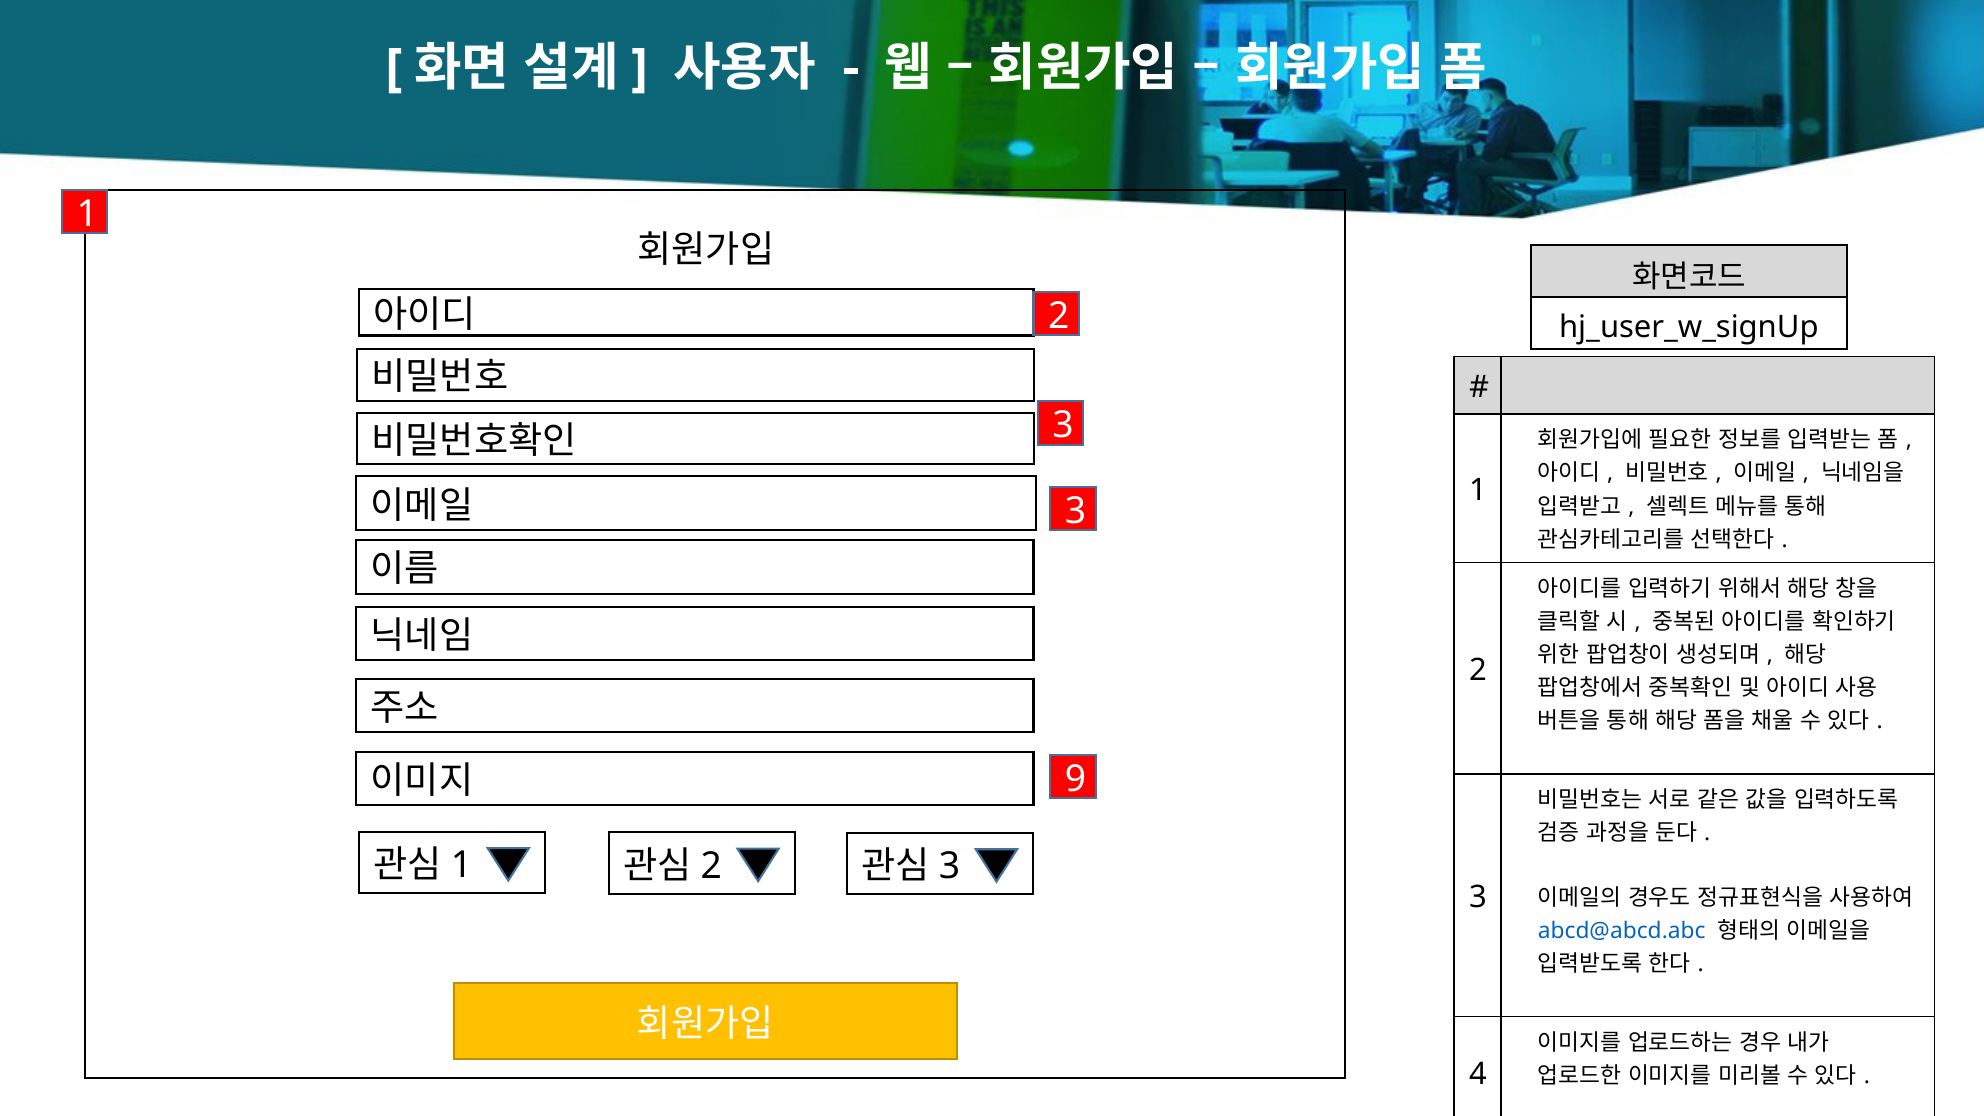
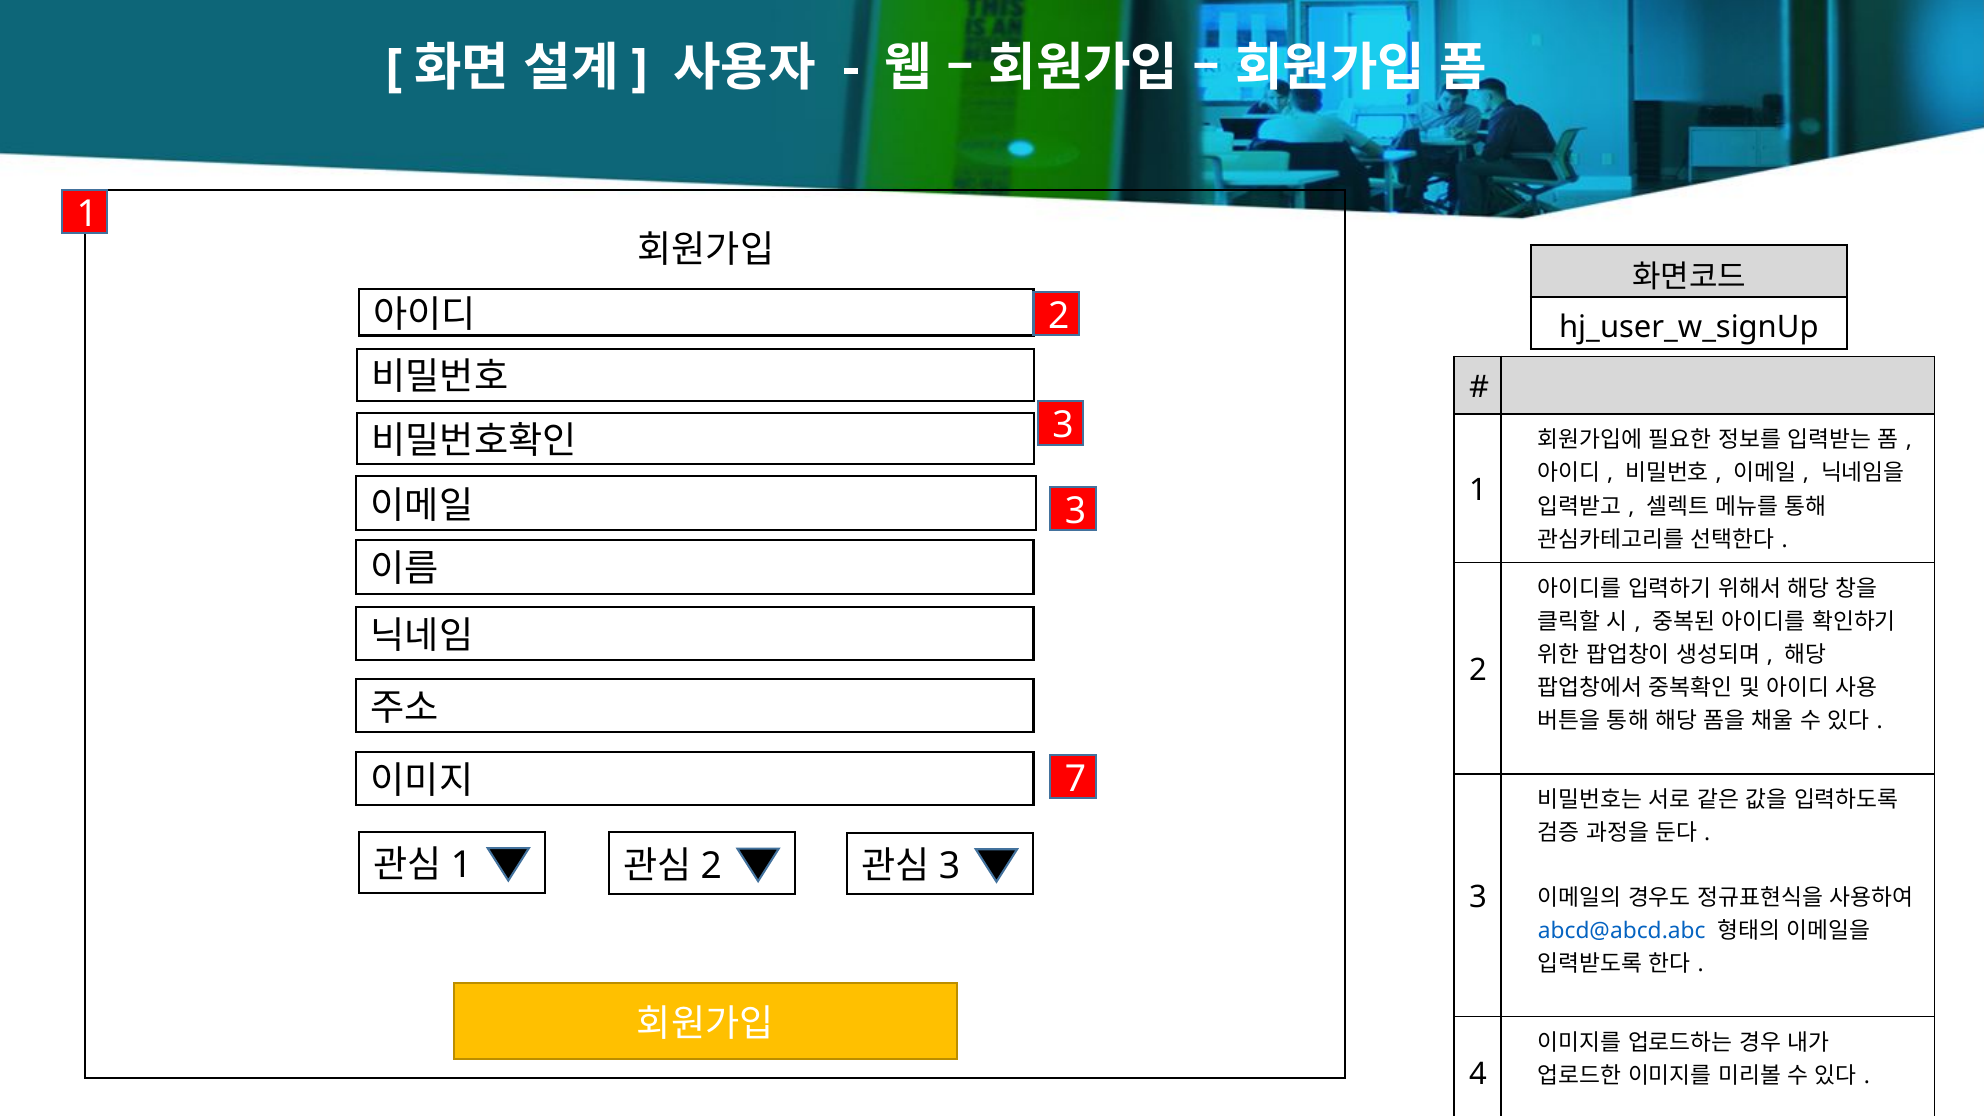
9: 9 -> 7 (1076, 779)
